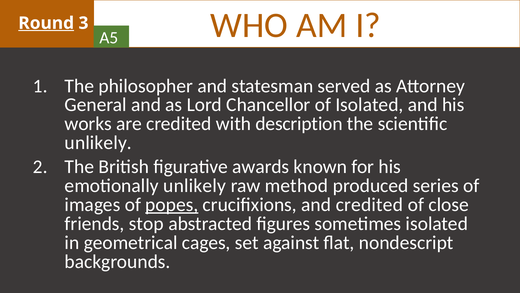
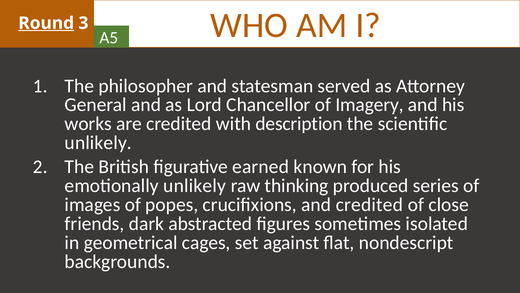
of Isolated: Isolated -> Imagery (370, 105)
awards: awards -> earned (261, 166)
method: method -> thinking (297, 185)
popes underline: present -> none (172, 204)
stop: stop -> dark (146, 223)
